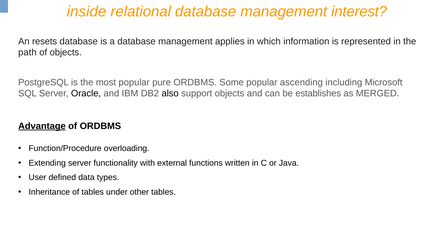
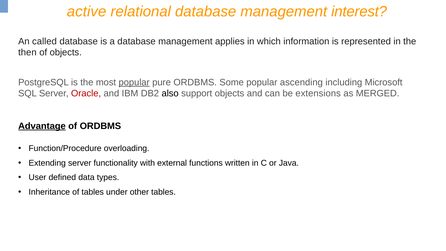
inside: inside -> active (87, 12)
resets: resets -> called (44, 41)
path: path -> then (27, 52)
popular underline: none -> present (134, 82)
Oracle colour: black -> red (86, 94)
establishes: establishes -> extensions (318, 94)
